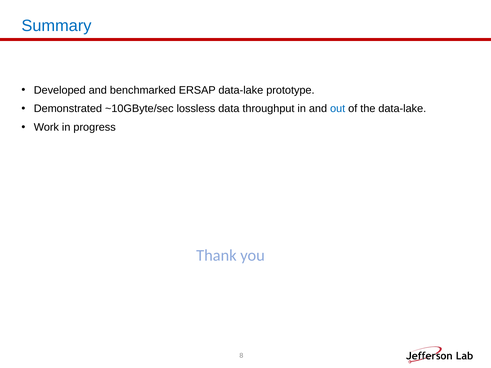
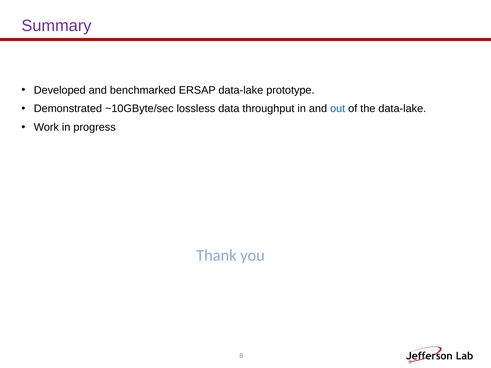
Summary colour: blue -> purple (56, 26)
